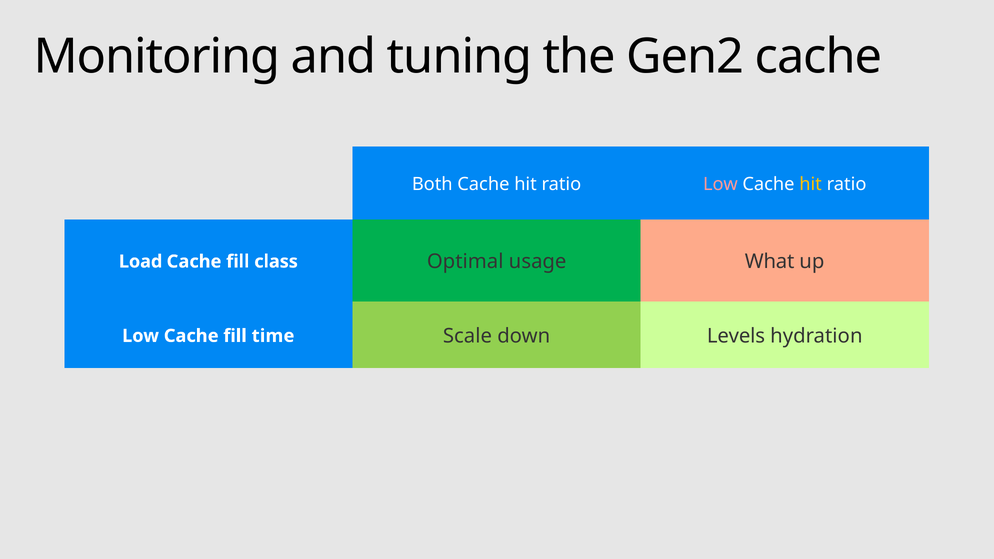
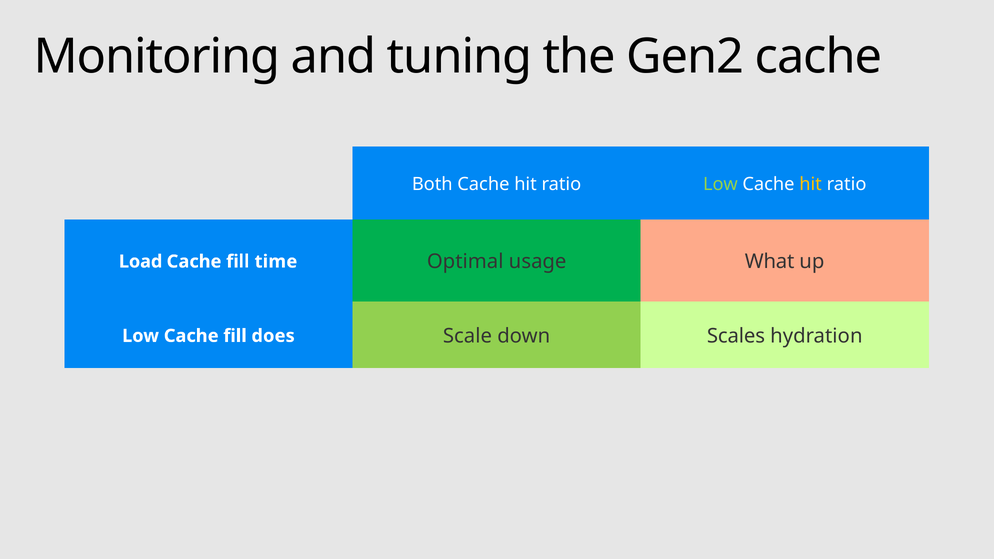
Low colour: pink -> light green (720, 184)
class: class -> time (276, 262)
time: time -> does (273, 336)
Levels: Levels -> Scales (736, 336)
